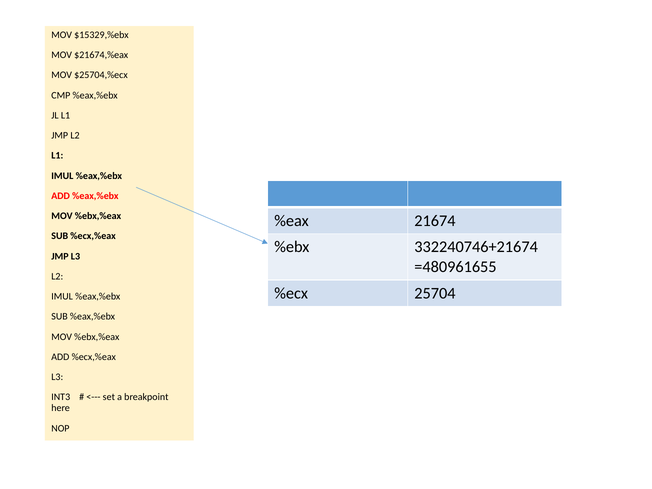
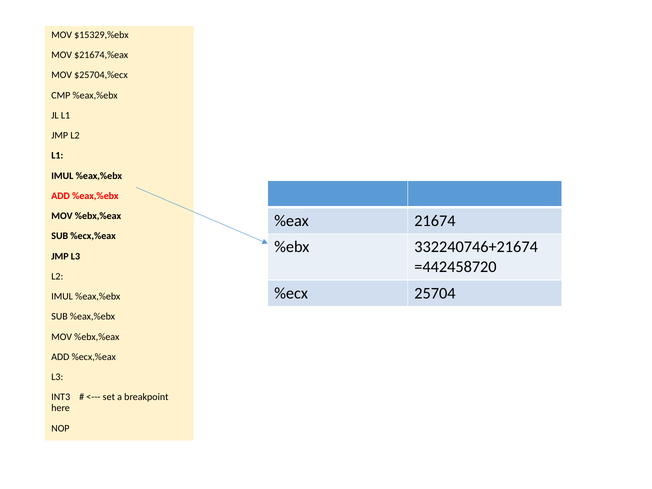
=480961655: =480961655 -> =442458720 (455, 267)
